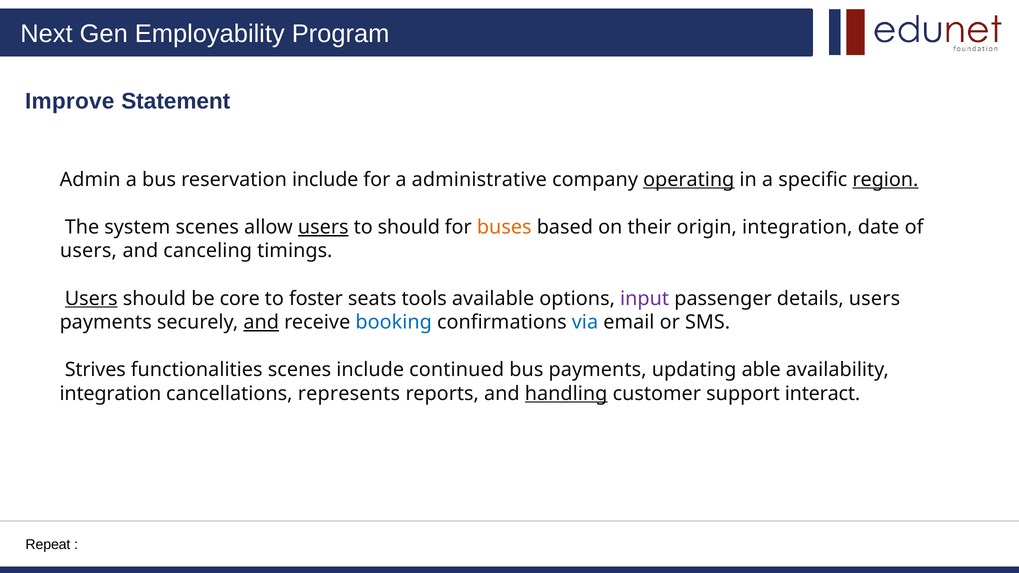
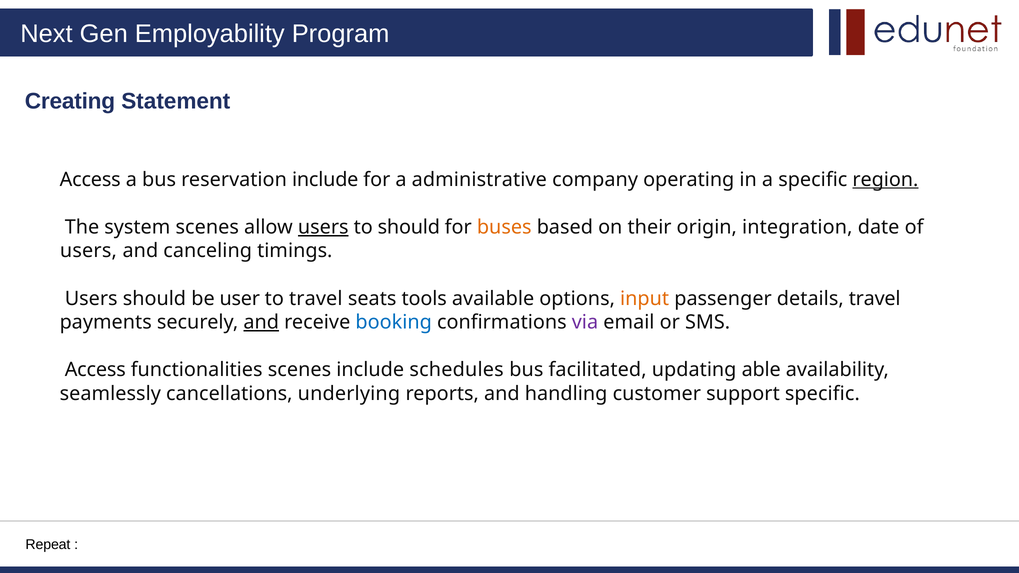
Improve: Improve -> Creating (70, 101)
Admin: Admin -> Access (90, 180)
operating underline: present -> none (689, 180)
Users underline: present -> none (91, 299)
core: core -> user (240, 299)
to foster: foster -> travel (316, 299)
input colour: purple -> orange (645, 299)
details users: users -> travel (875, 299)
via colour: blue -> purple (585, 322)
Strives: Strives -> Access (95, 370)
continued: continued -> schedules (457, 370)
bus payments: payments -> facilitated (598, 370)
integration: integration -> seamlessly (110, 394)
represents: represents -> underlying (349, 394)
handling underline: present -> none (566, 394)
support interact: interact -> specific (822, 394)
